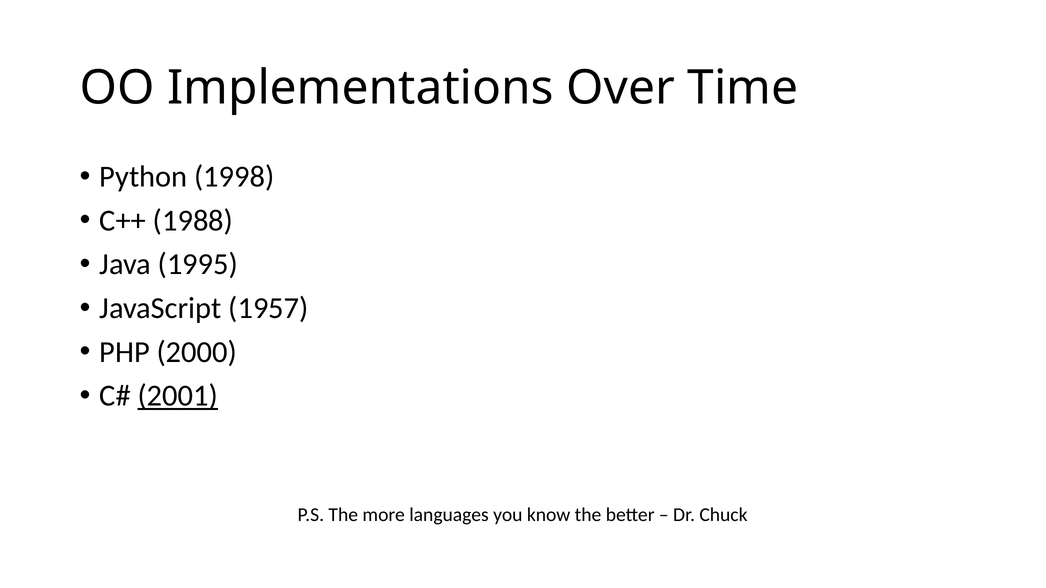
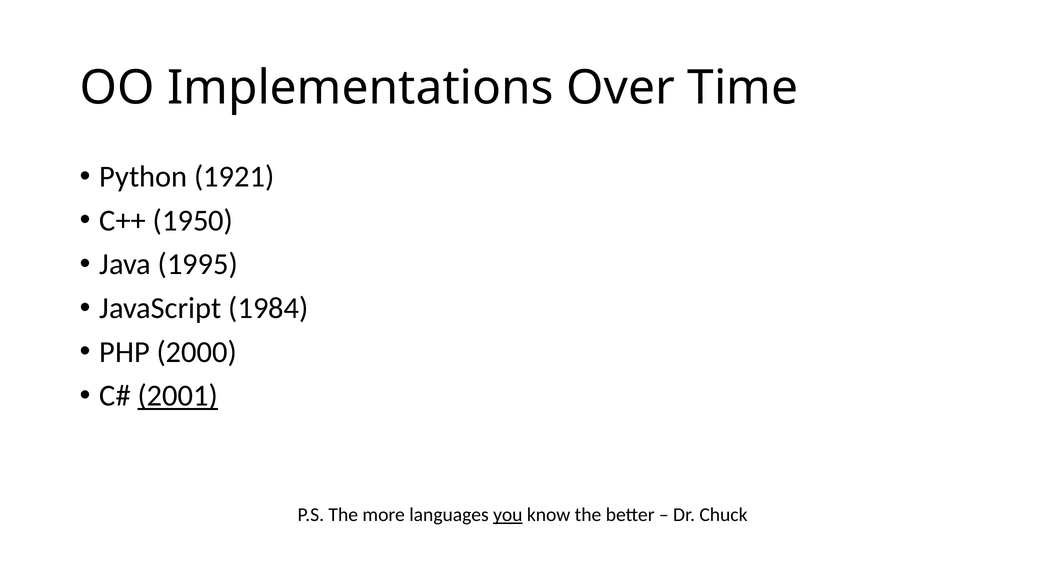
1998: 1998 -> 1921 (234, 177)
1988: 1988 -> 1950 (193, 221)
1957: 1957 -> 1984 (268, 308)
you underline: none -> present (508, 515)
